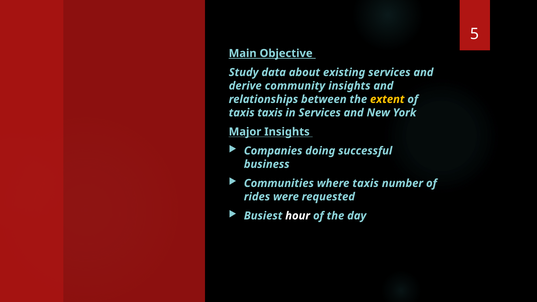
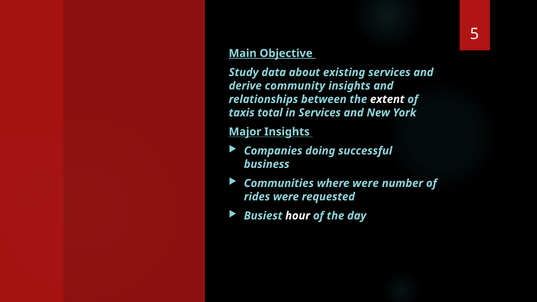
extent colour: yellow -> white (387, 99)
taxis taxis: taxis -> total (270, 113)
where taxis: taxis -> were (366, 183)
